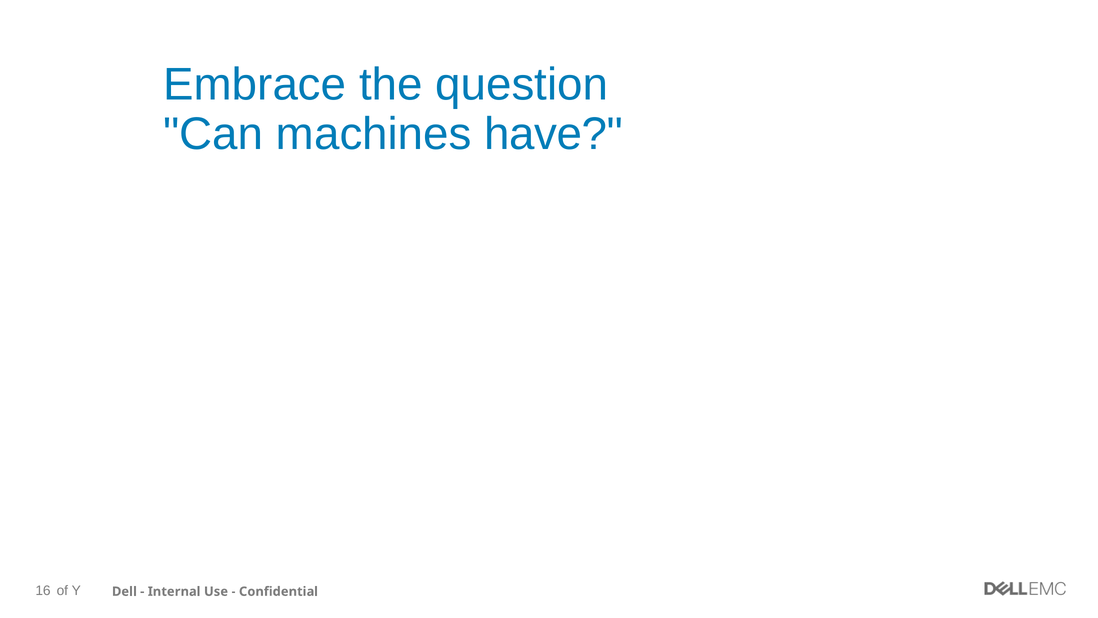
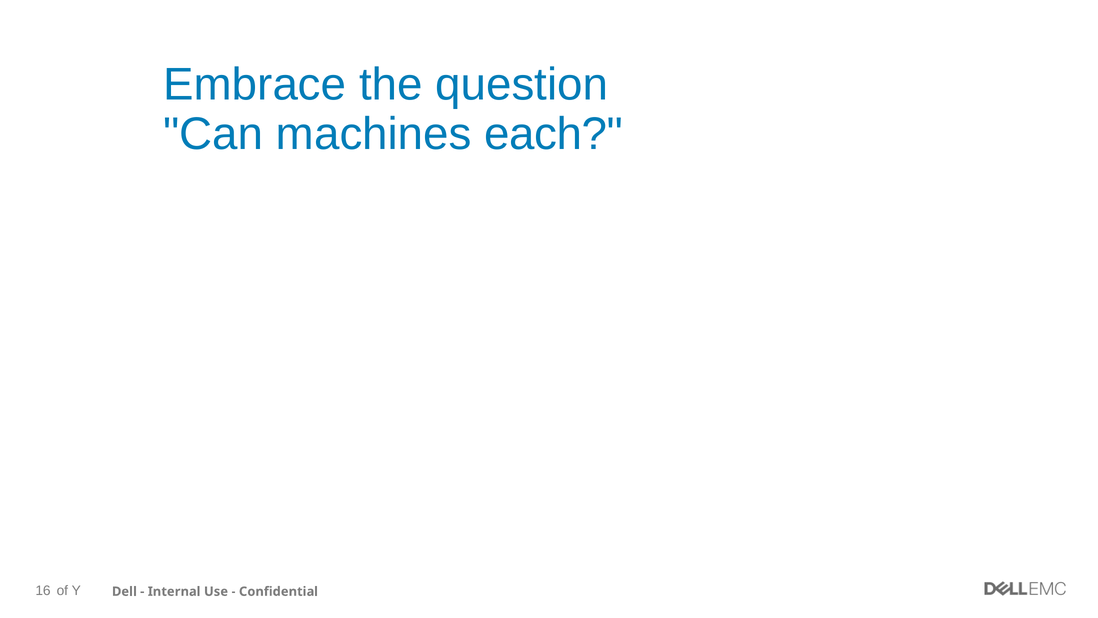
have: have -> each (554, 134)
